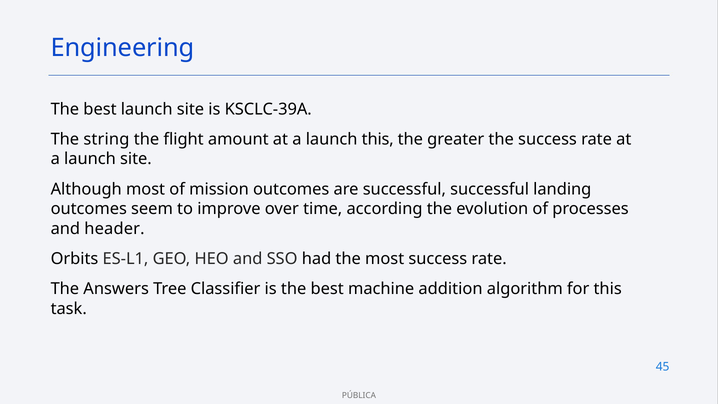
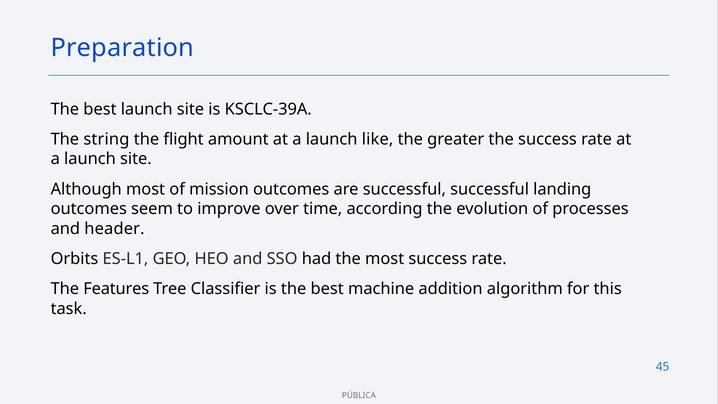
Engineering: Engineering -> Preparation (122, 48)
launch this: this -> like (378, 139)
Answers: Answers -> Features (116, 289)
